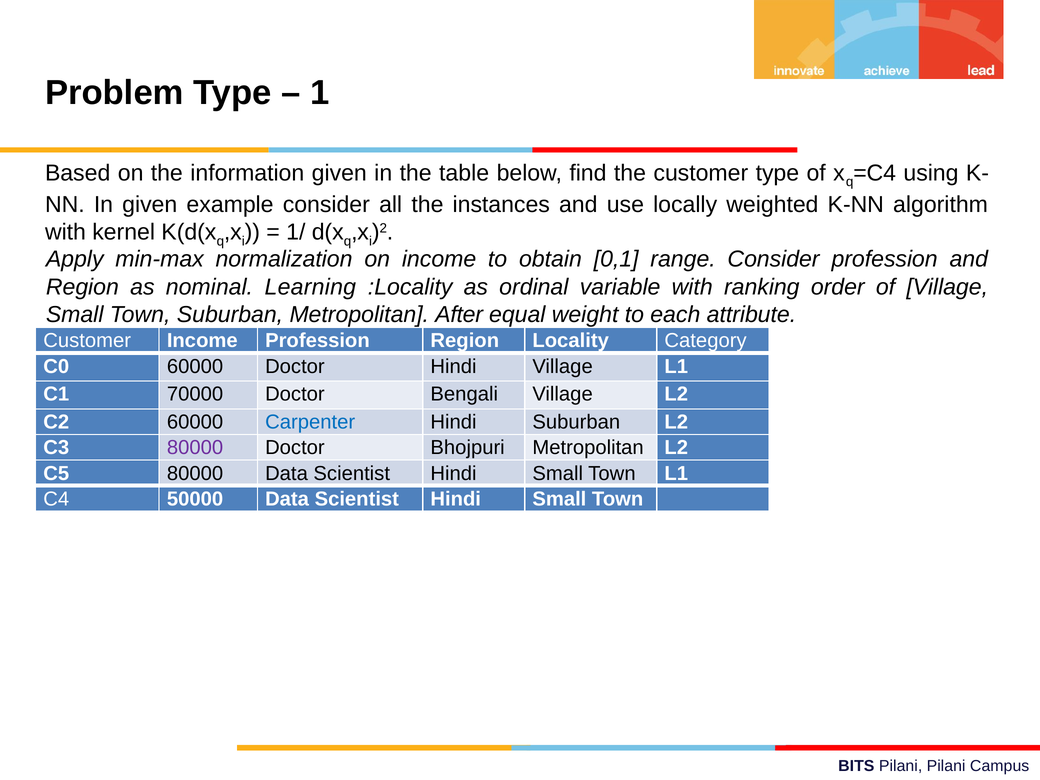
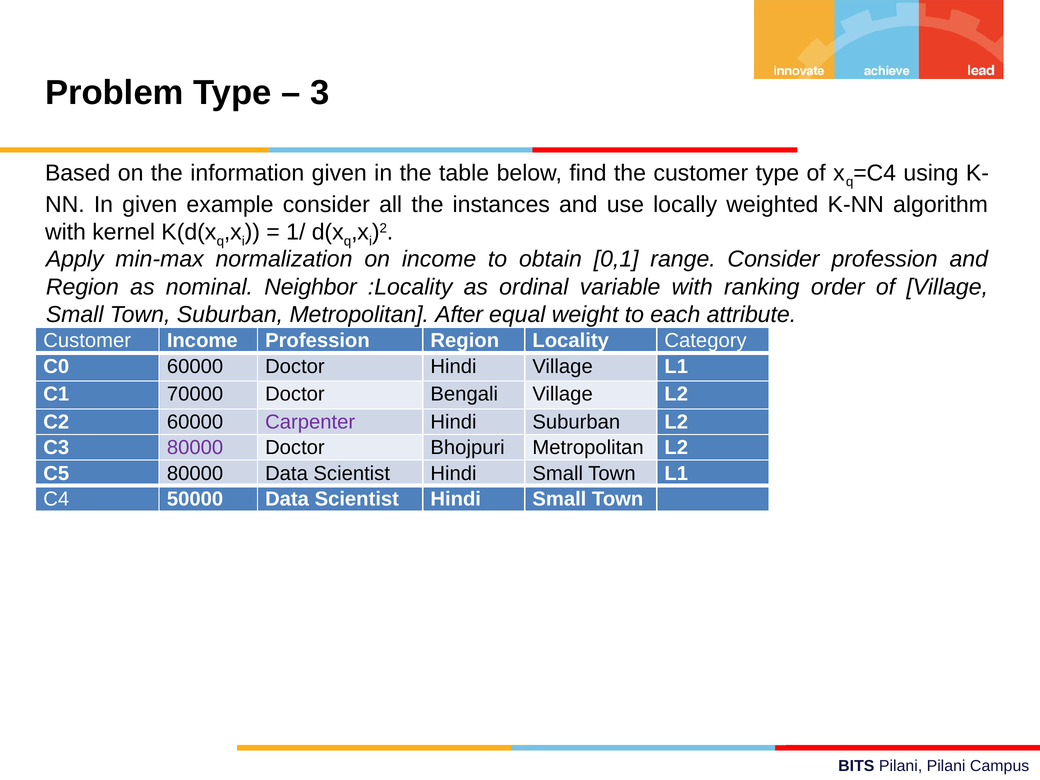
1: 1 -> 3 (320, 93)
Learning: Learning -> Neighbor (311, 287)
Carpenter colour: blue -> purple (310, 422)
